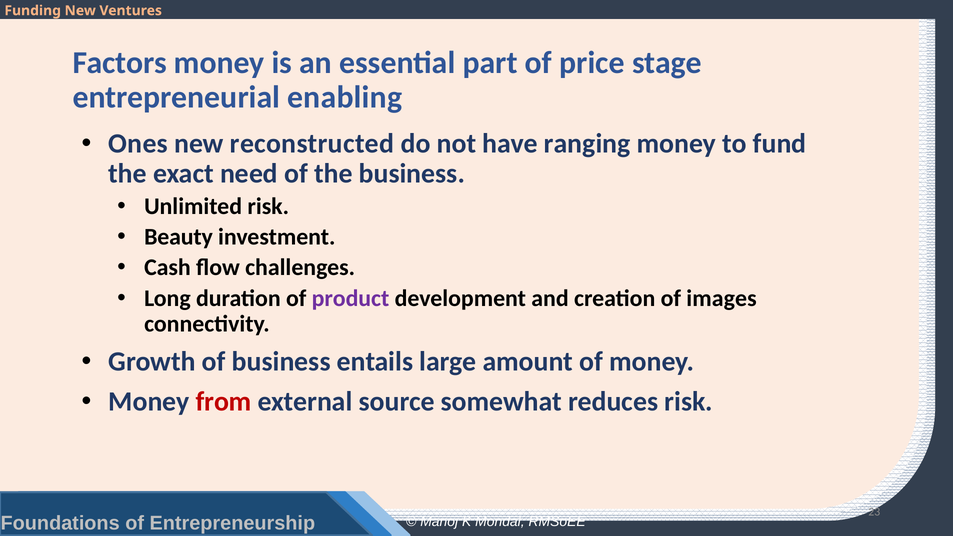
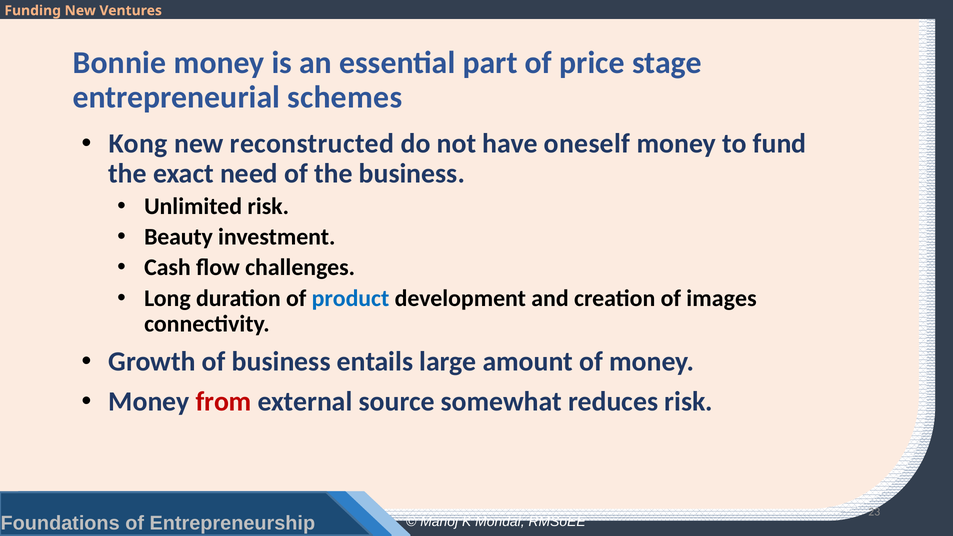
Factors: Factors -> Bonnie (120, 63)
enabling: enabling -> schemes (345, 97)
Ones: Ones -> Kong (138, 143)
ranging: ranging -> oneself (587, 143)
product colour: purple -> blue (350, 298)
